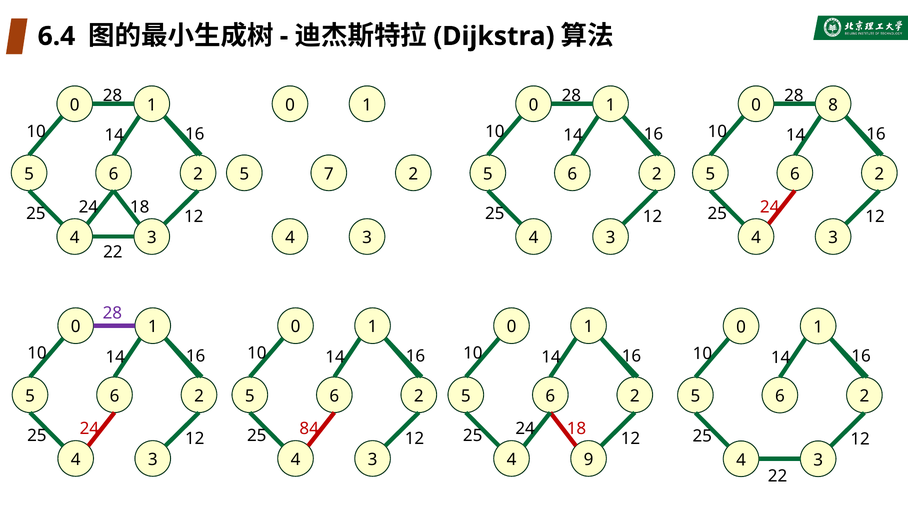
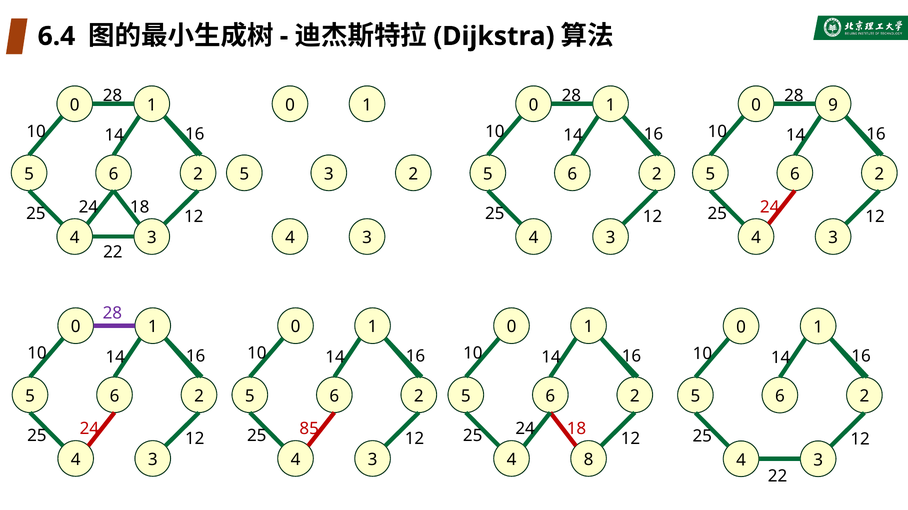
8: 8 -> 9 (833, 105)
5 7: 7 -> 3 (329, 174)
84: 84 -> 85 (309, 429)
9: 9 -> 8 (589, 460)
